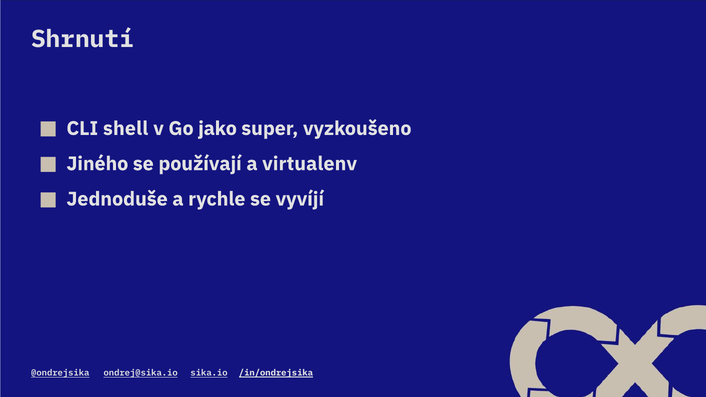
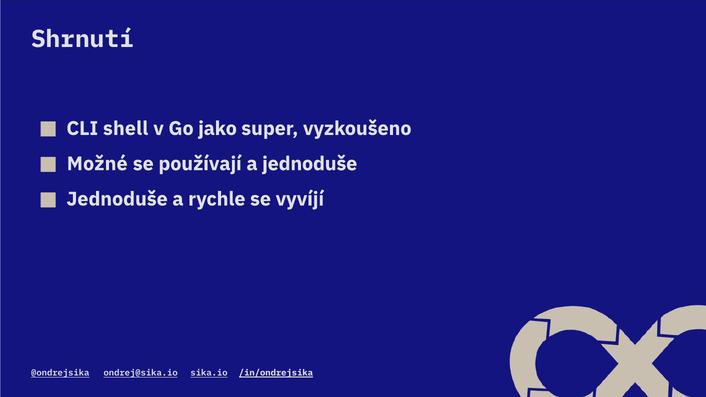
Jiného: Jiného -> Možné (97, 164)
a virtualenv: virtualenv -> jednoduše (310, 164)
